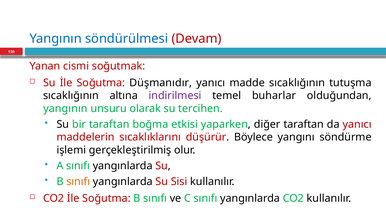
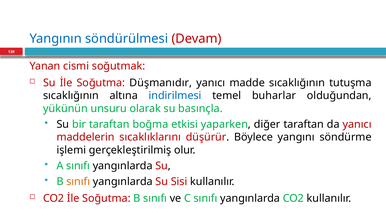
indirilmesi colour: purple -> blue (175, 96)
yangının: yangının -> yükünün (65, 109)
tercihen: tercihen -> basınçla (200, 109)
